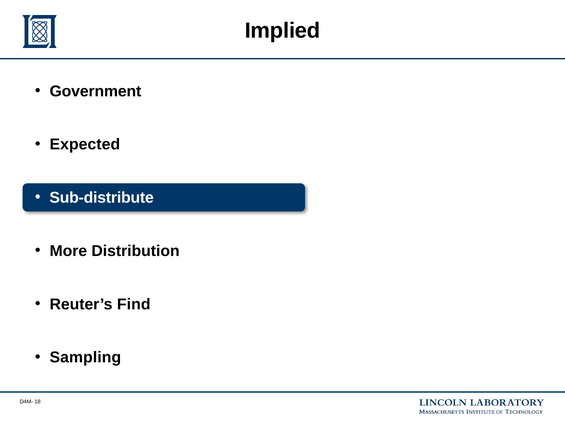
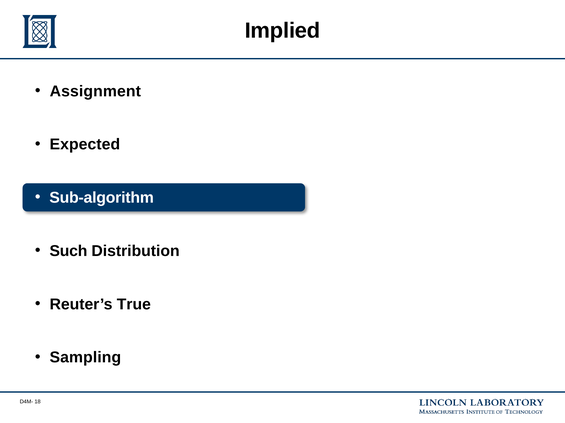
Government: Government -> Assignment (95, 91)
Sub-distribute: Sub-distribute -> Sub-algorithm (102, 198)
More: More -> Such (68, 251)
Find: Find -> True (134, 305)
